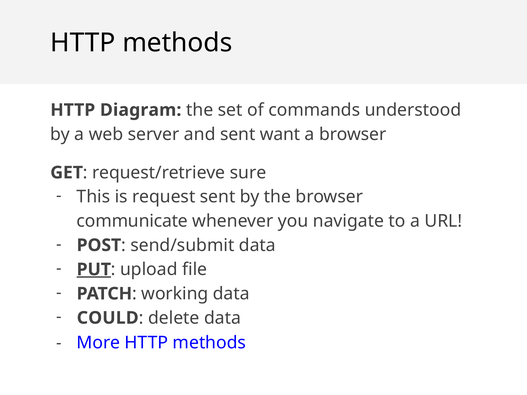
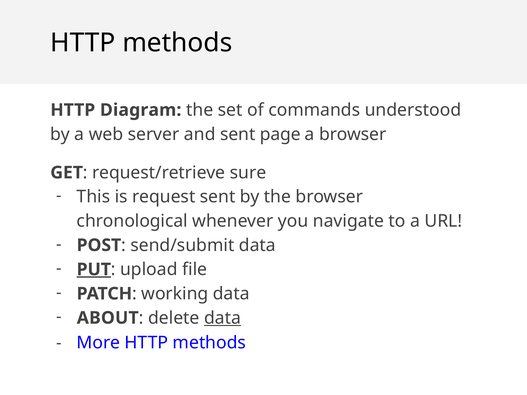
want: want -> page (280, 134)
communicate: communicate -> chronological (132, 221)
COULD: COULD -> ABOUT (108, 318)
data underline: none -> present (222, 318)
